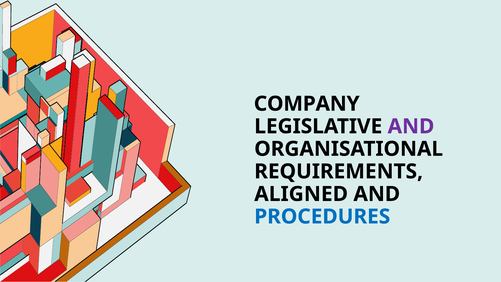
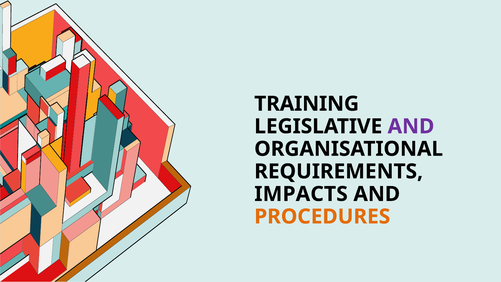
COMPANY: COMPANY -> TRAINING (307, 104)
ALIGNED: ALIGNED -> IMPACTS (301, 194)
PROCEDURES colour: blue -> orange (322, 216)
